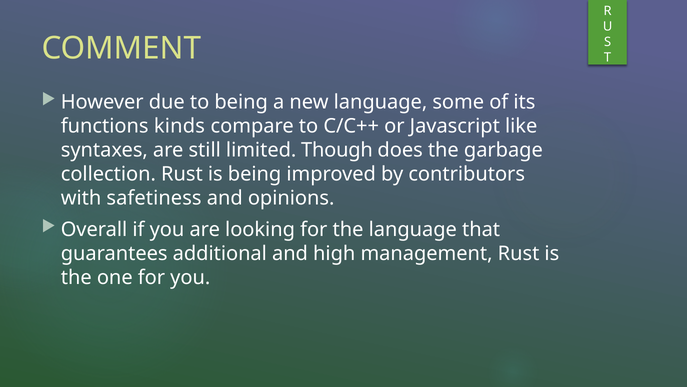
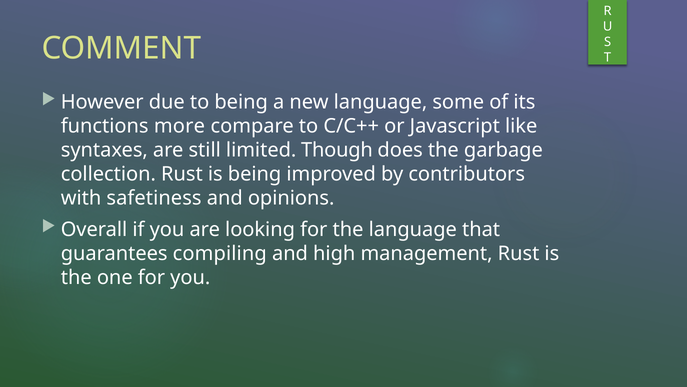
kinds: kinds -> more (179, 126)
additional: additional -> compiling (220, 253)
